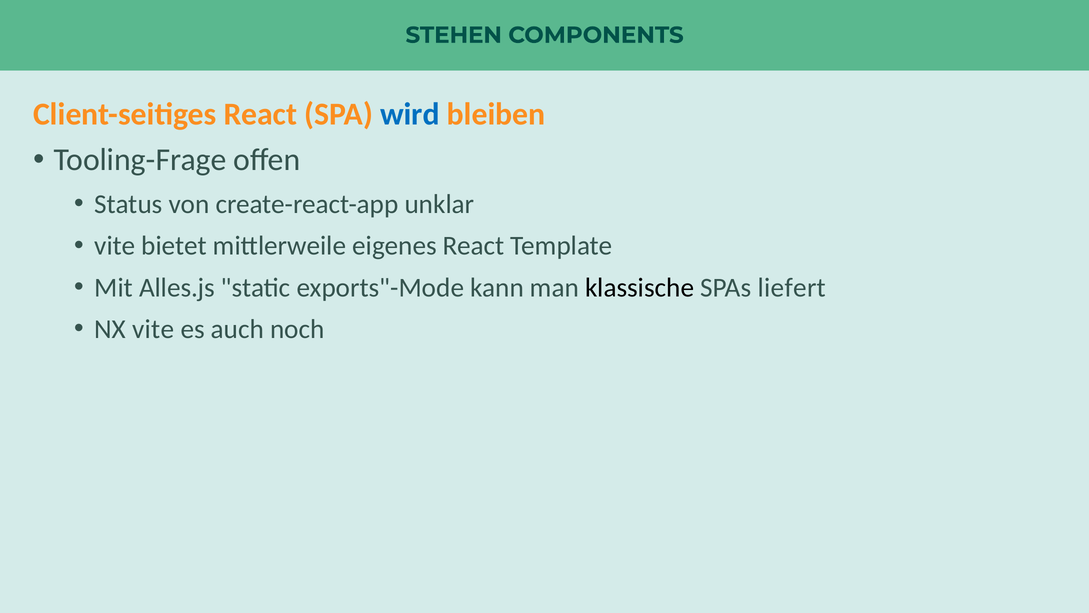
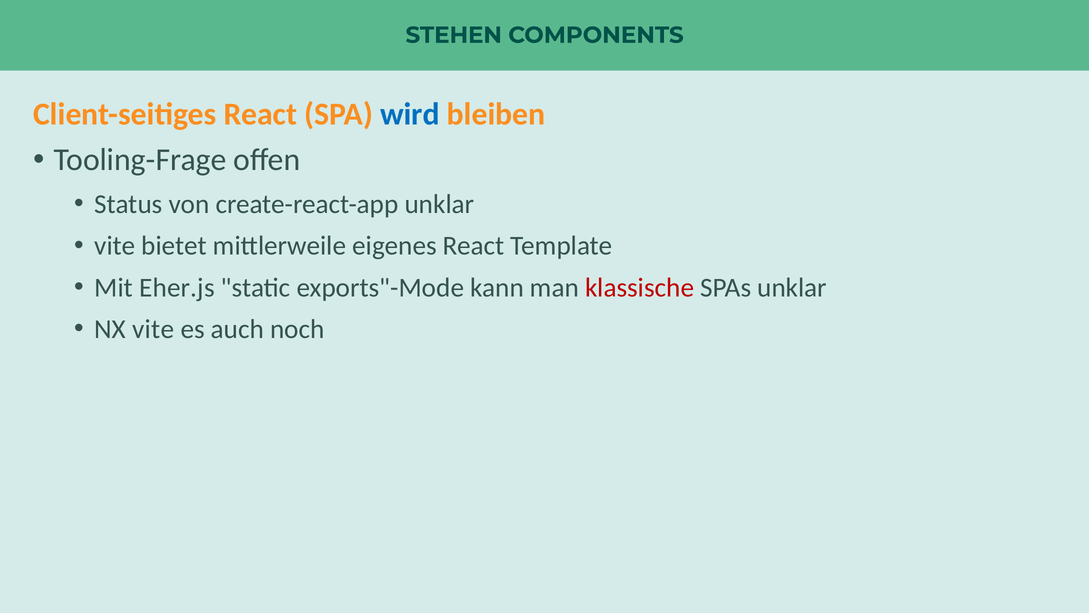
Alles.js: Alles.js -> Eher.js (177, 287)
klassische colour: black -> red (640, 287)
SPAs liefert: liefert -> unklar (792, 287)
